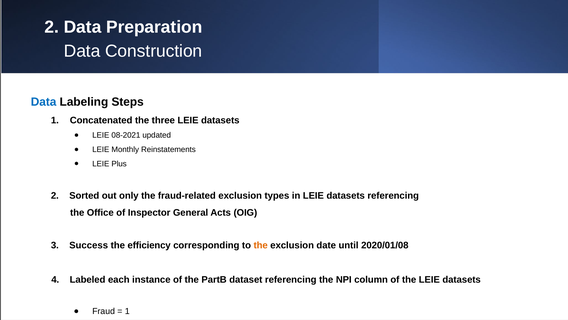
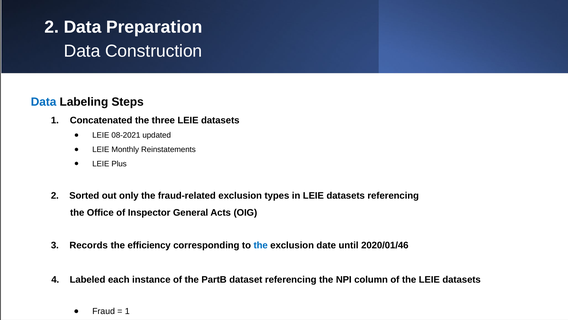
Success: Success -> Records (89, 245)
the colour: orange -> blue (261, 245)
2020/01/08: 2020/01/08 -> 2020/01/46 (385, 245)
